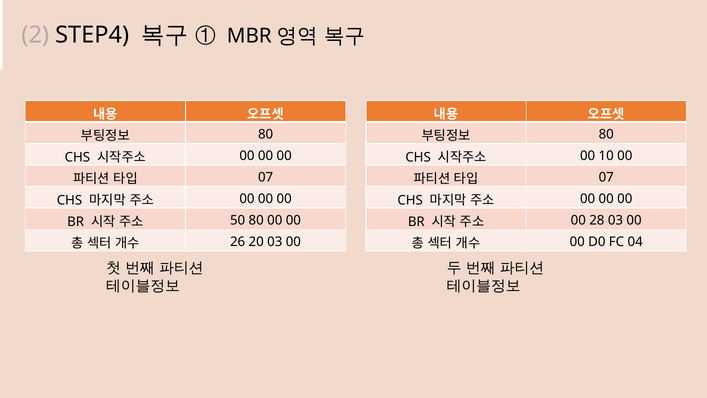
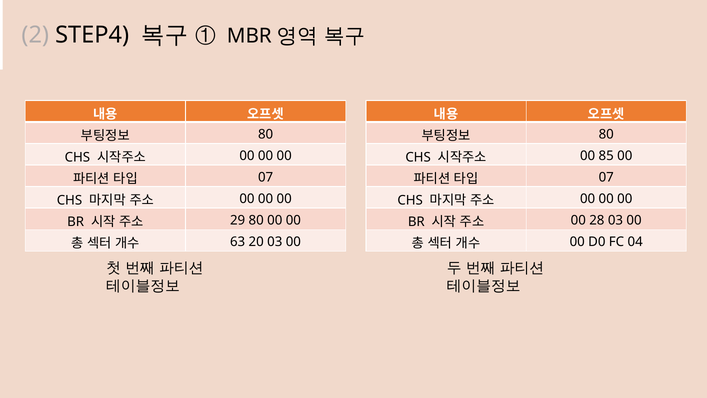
10: 10 -> 85 (606, 156)
50: 50 -> 29 (238, 220)
26: 26 -> 63 (238, 242)
